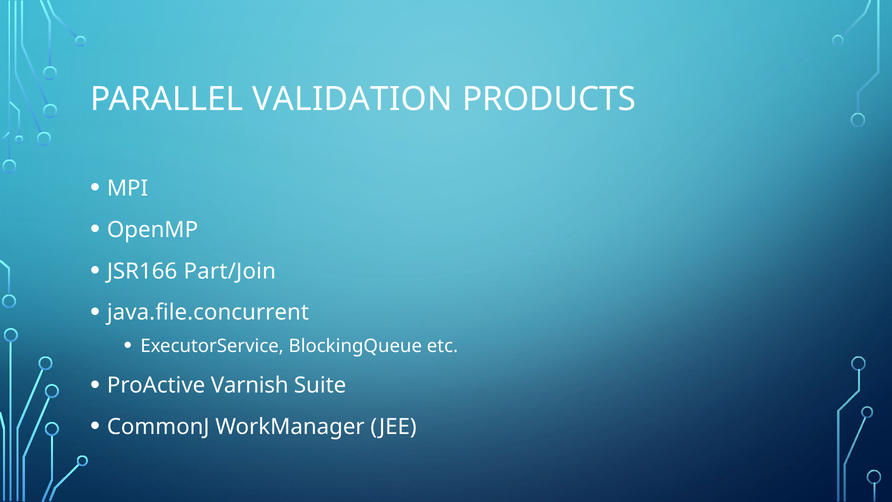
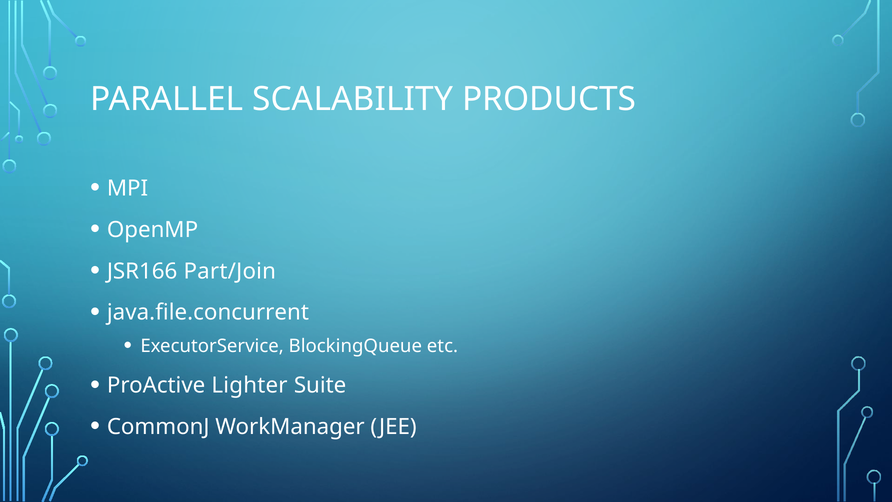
VALIDATION: VALIDATION -> SCALABILITY (353, 99)
Varnish: Varnish -> Lighter (249, 385)
